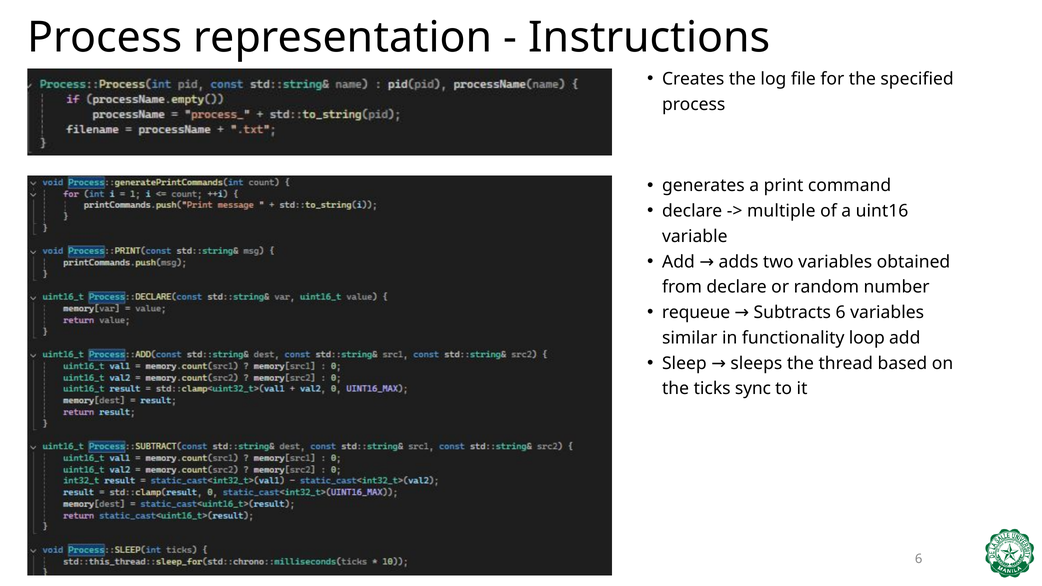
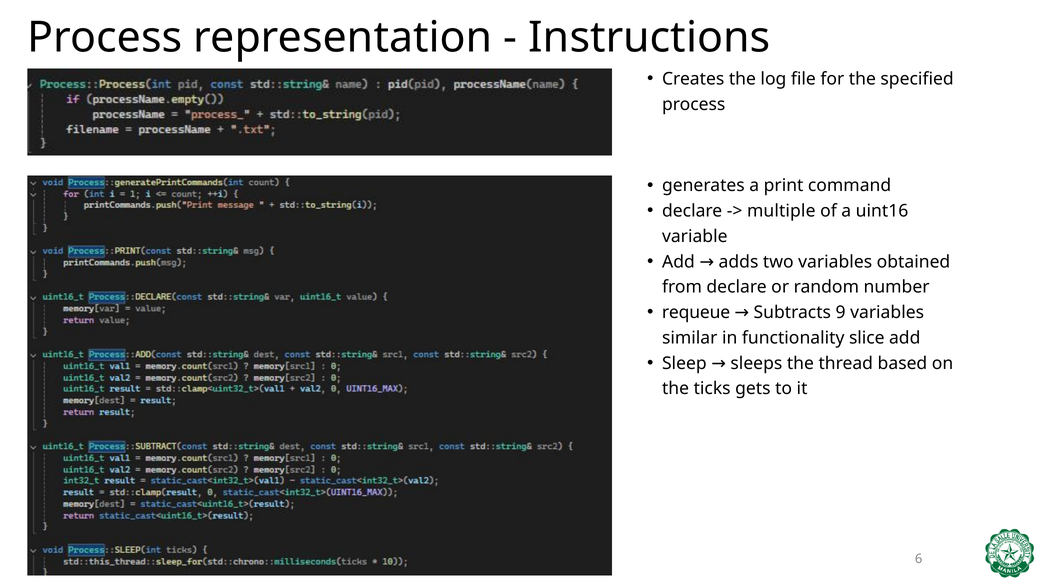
Subtracts 6: 6 -> 9 (841, 313)
loop: loop -> slice (867, 338)
sync: sync -> gets (753, 389)
